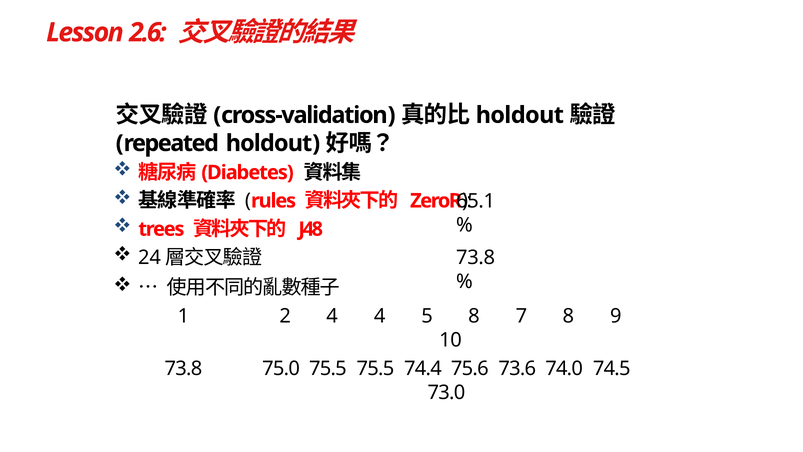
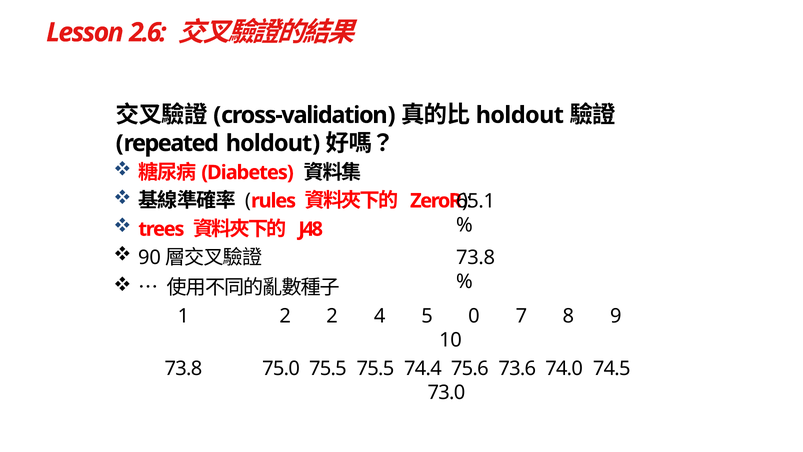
24: 24 -> 90 (150, 257)
2 4: 4 -> 2 (332, 316)
5 8: 8 -> 0 (474, 316)
